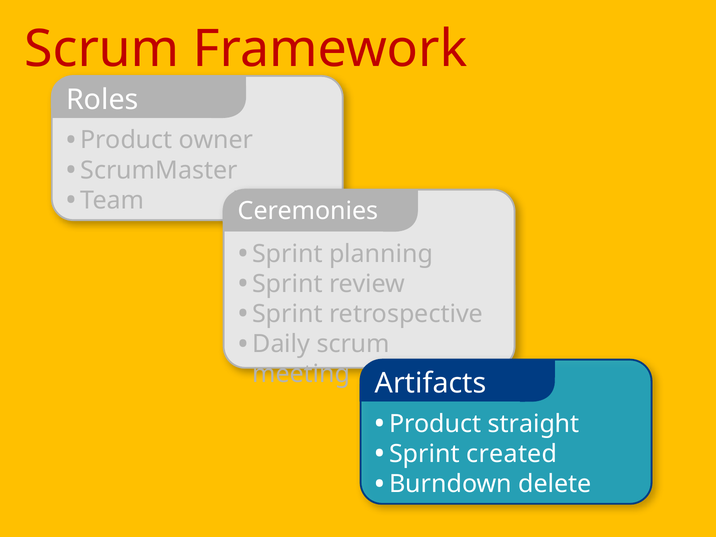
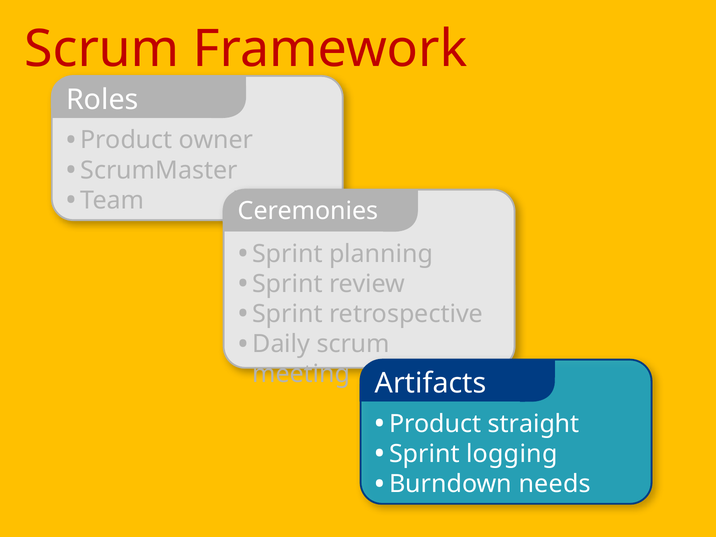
created: created -> logging (512, 454)
delete: delete -> needs (555, 484)
